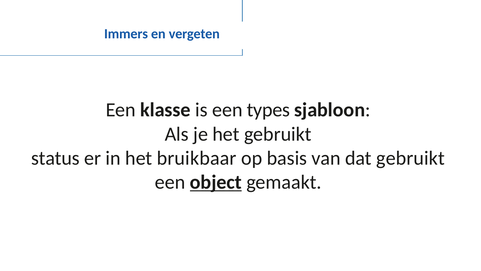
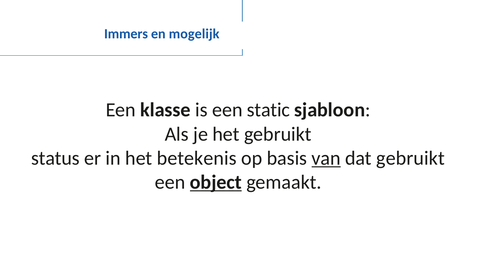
vergeten: vergeten -> mogelijk (194, 34)
types: types -> static (268, 110)
bruikbaar: bruikbaar -> betekenis (197, 158)
van underline: none -> present (326, 158)
